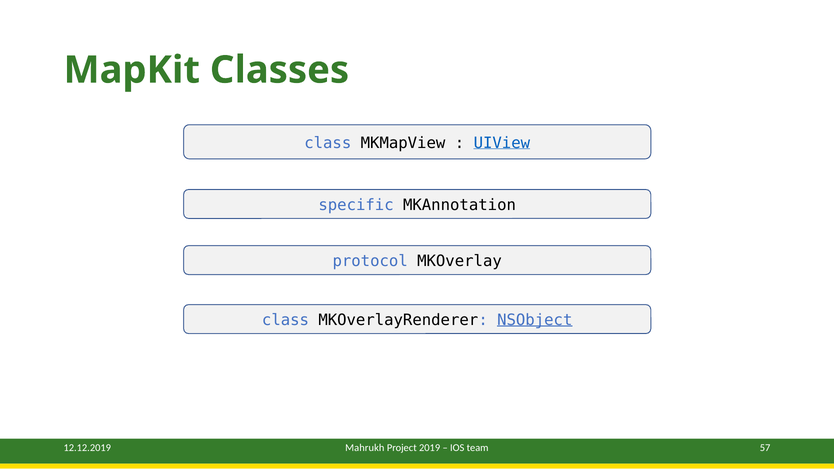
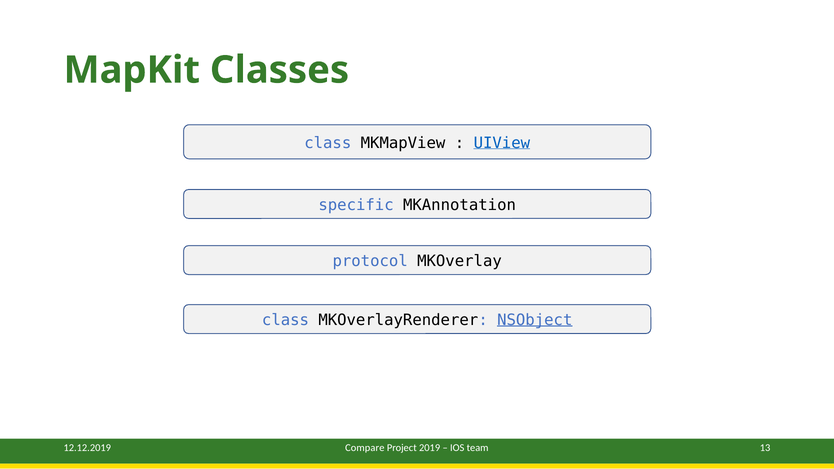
Mahrukh: Mahrukh -> Compare (365, 448)
57: 57 -> 13 (765, 448)
